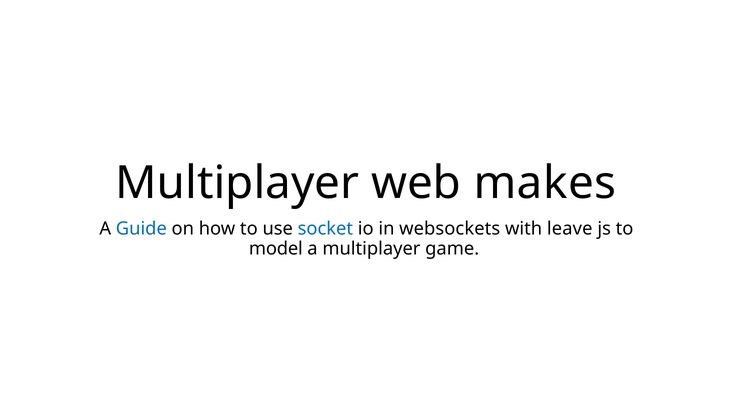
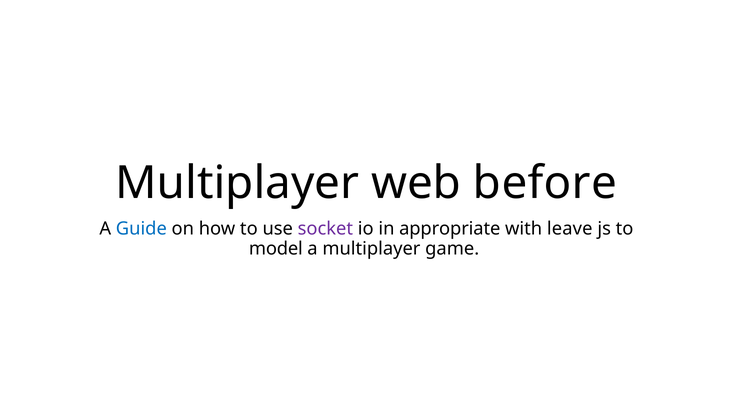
makes: makes -> before (545, 183)
socket colour: blue -> purple (325, 229)
websockets: websockets -> appropriate (450, 229)
